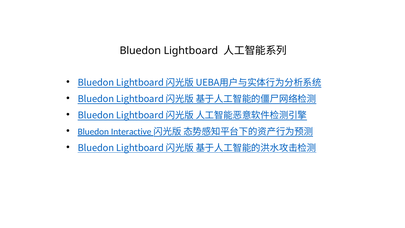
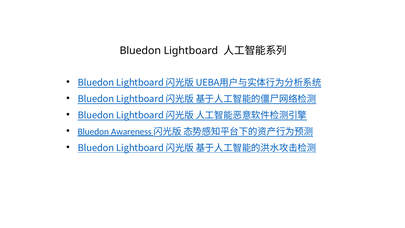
Interactive: Interactive -> Awareness (131, 132)
